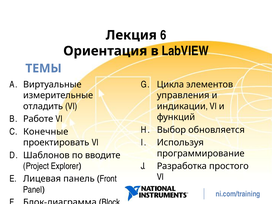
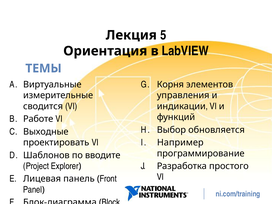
6: 6 -> 5 (163, 35)
Цикла: Цикла -> Корня (170, 85)
отладить: отладить -> сводится (43, 106)
Конечные: Конечные -> Выходные (46, 132)
Используя: Используя -> Например (180, 143)
